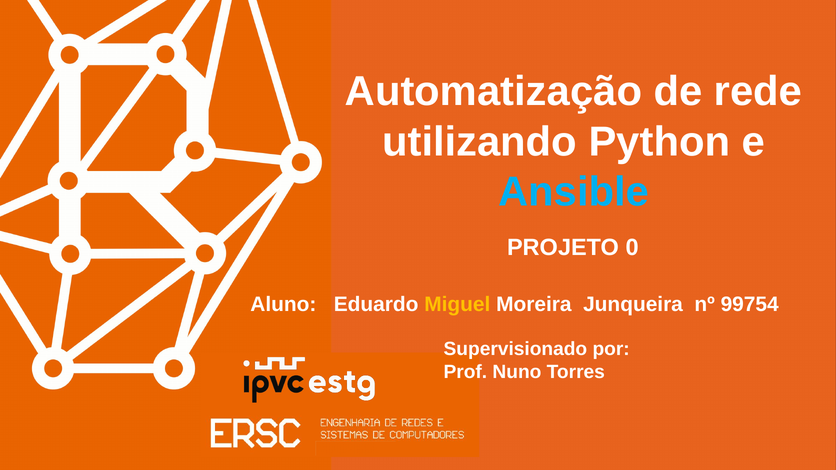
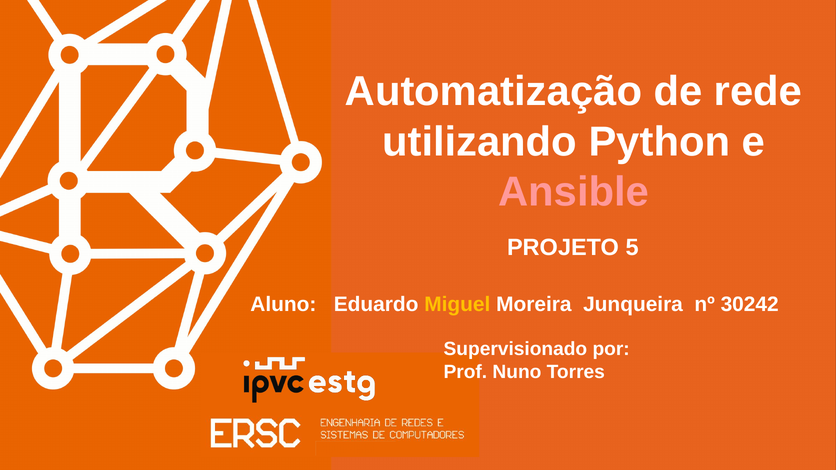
Ansible colour: light blue -> pink (574, 192)
0: 0 -> 5 (632, 248)
99754: 99754 -> 30242 (750, 305)
